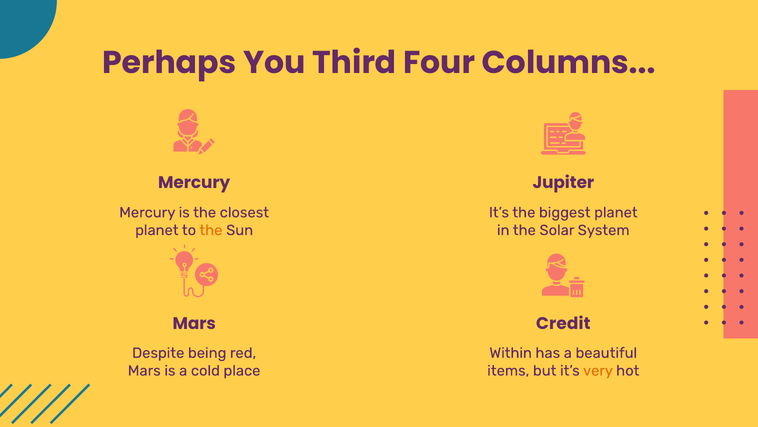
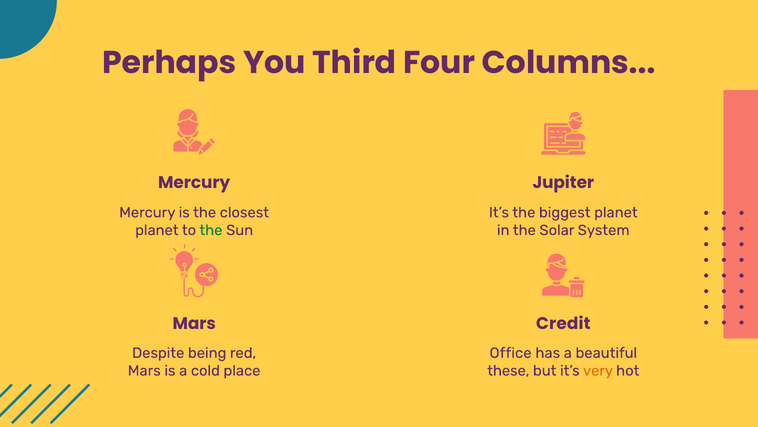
the colour: orange -> green (211, 230)
Within: Within -> Office (511, 352)
items: items -> these (508, 370)
